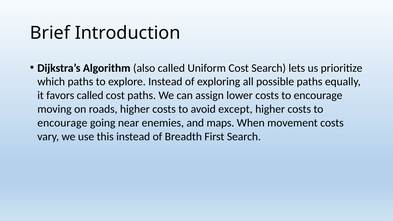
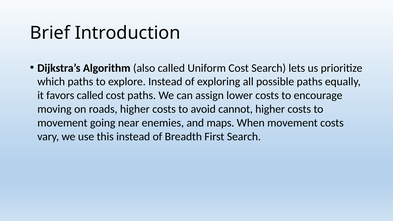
except: except -> cannot (236, 109)
encourage: encourage -> movement (62, 123)
